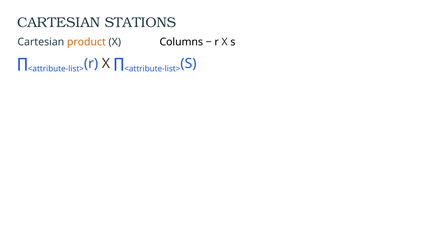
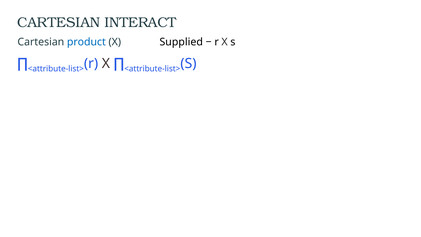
STATIONS: STATIONS -> INTERACT (140, 23)
product colour: orange -> blue (86, 42)
Columns: Columns -> Supplied (181, 42)
